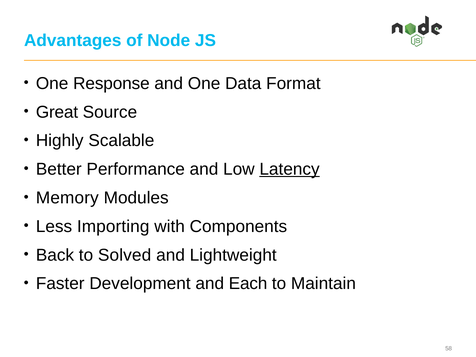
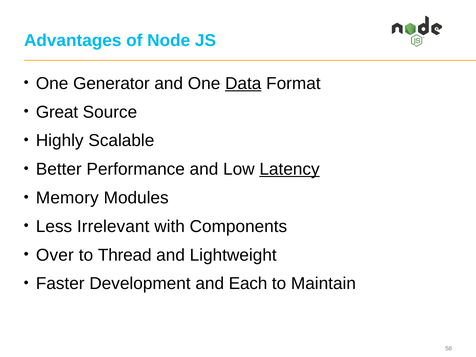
Response: Response -> Generator (111, 83)
Data underline: none -> present (243, 83)
Importing: Importing -> Irrelevant (113, 226)
Back: Back -> Over (55, 255)
Solved: Solved -> Thread (125, 255)
